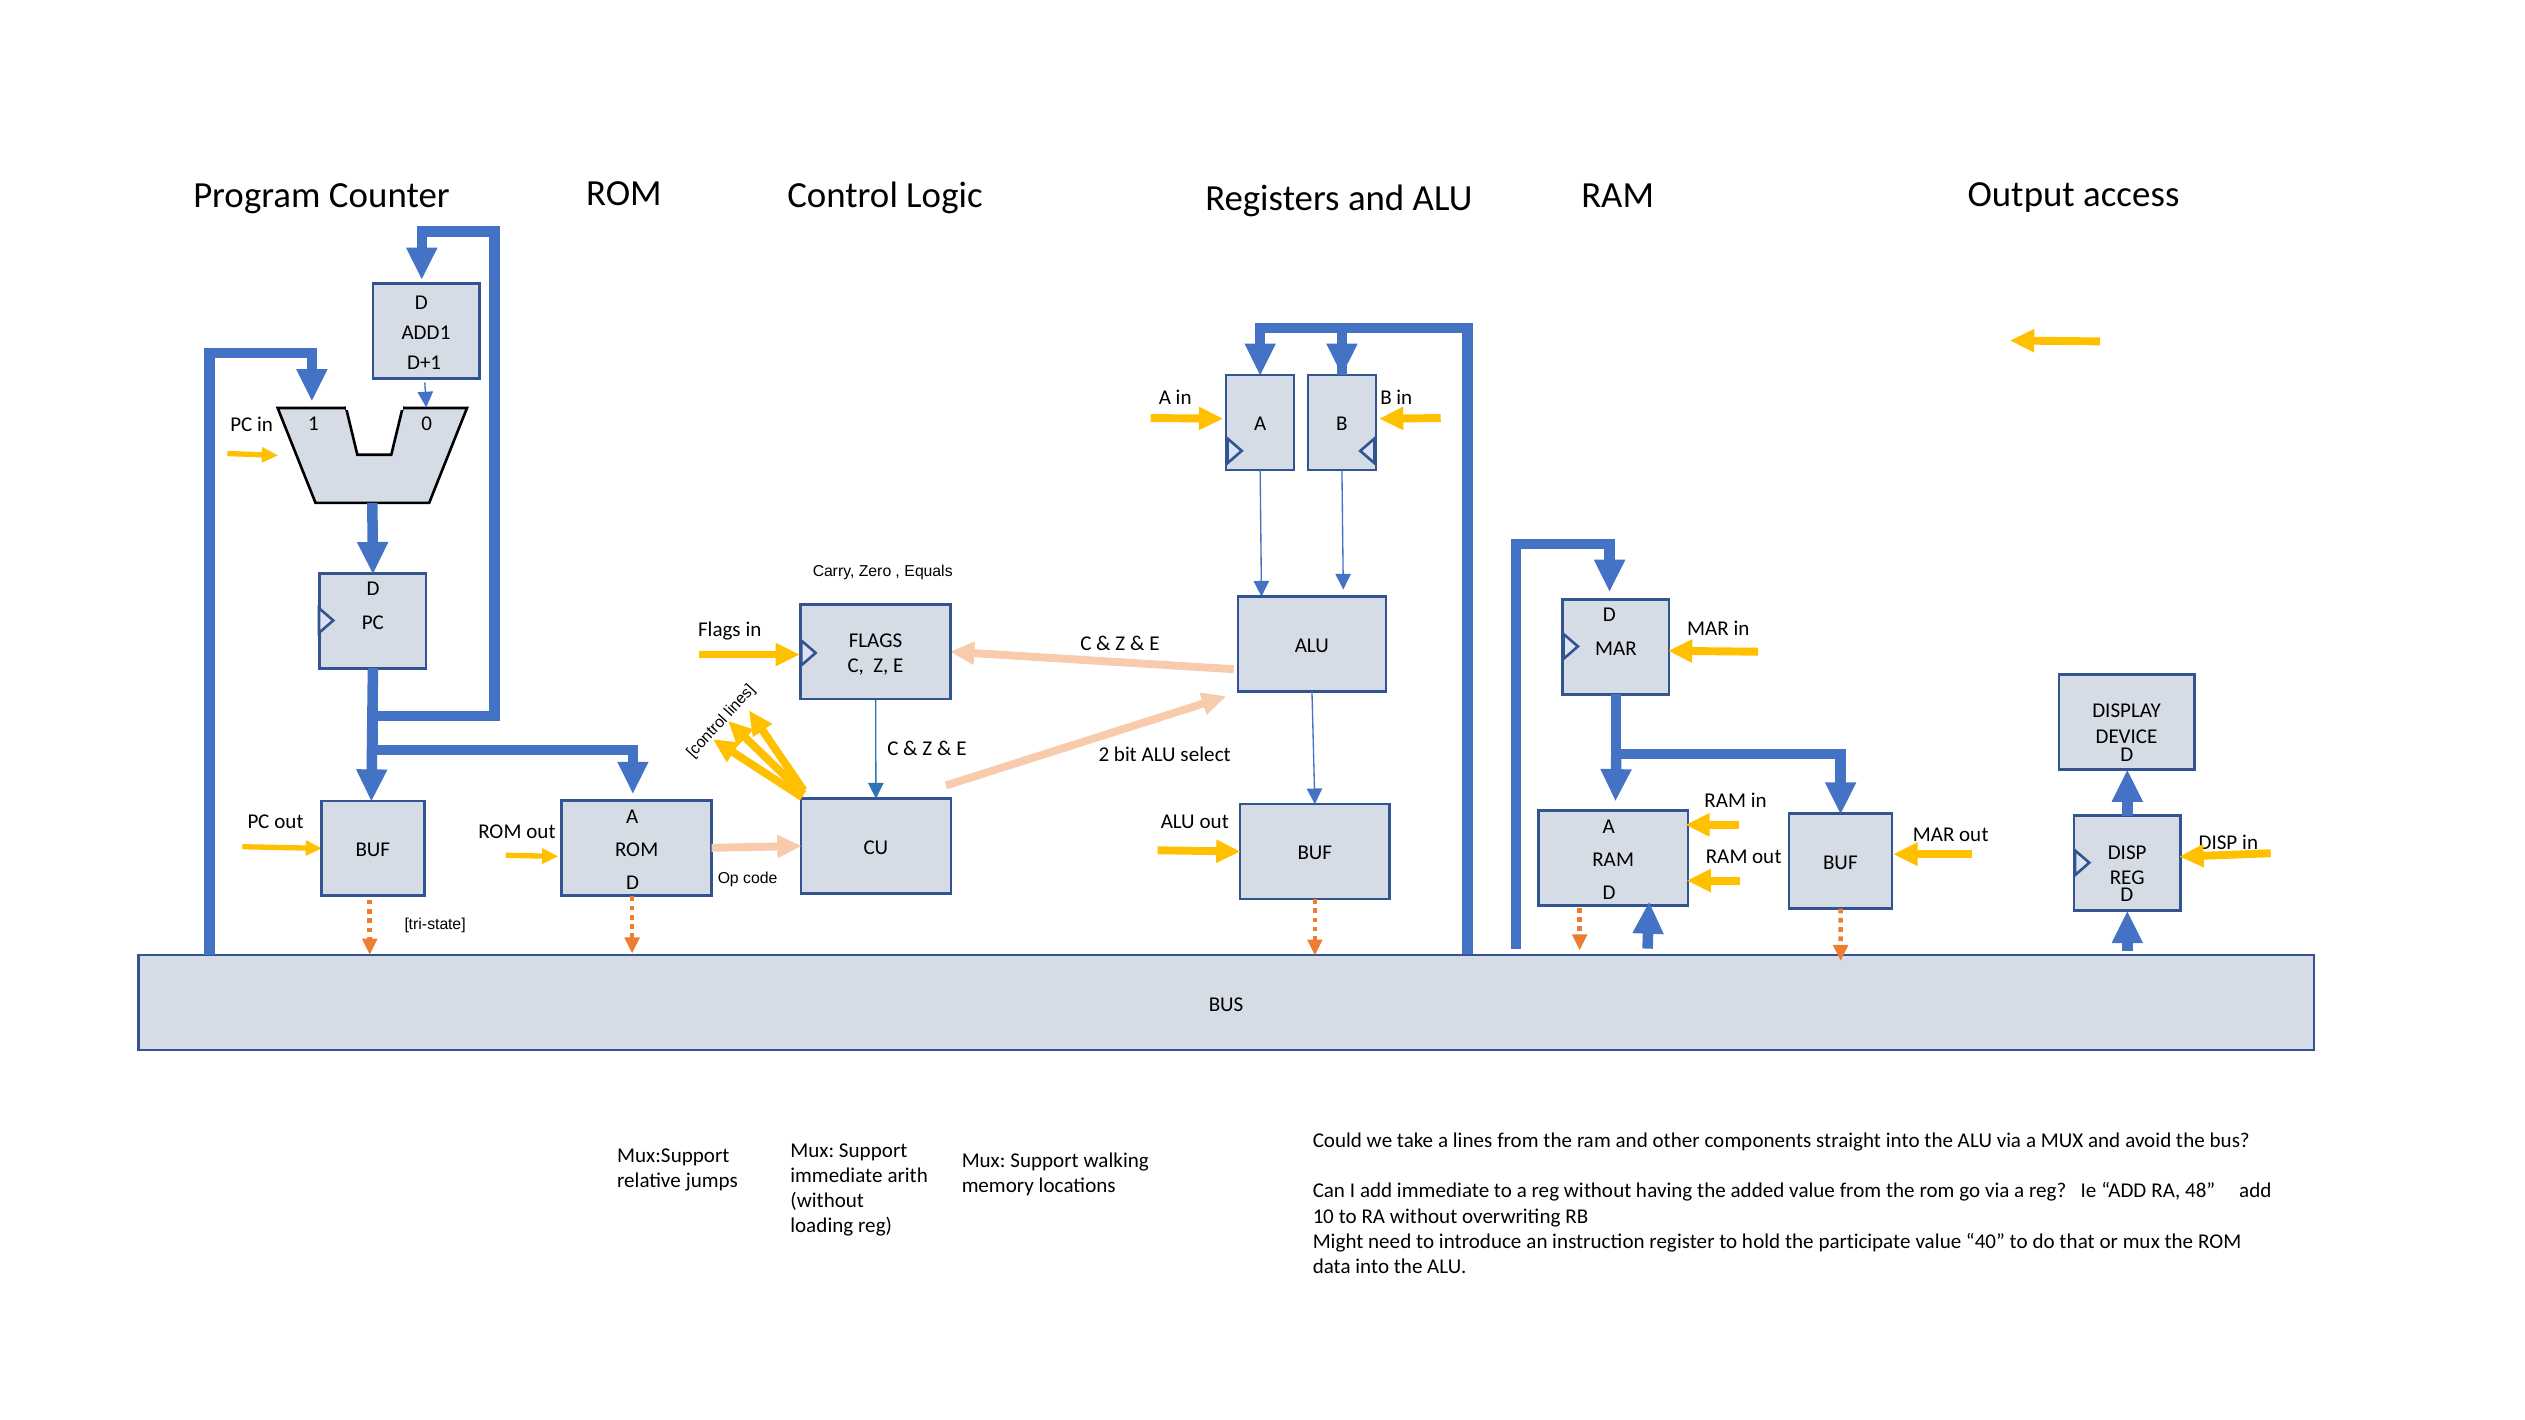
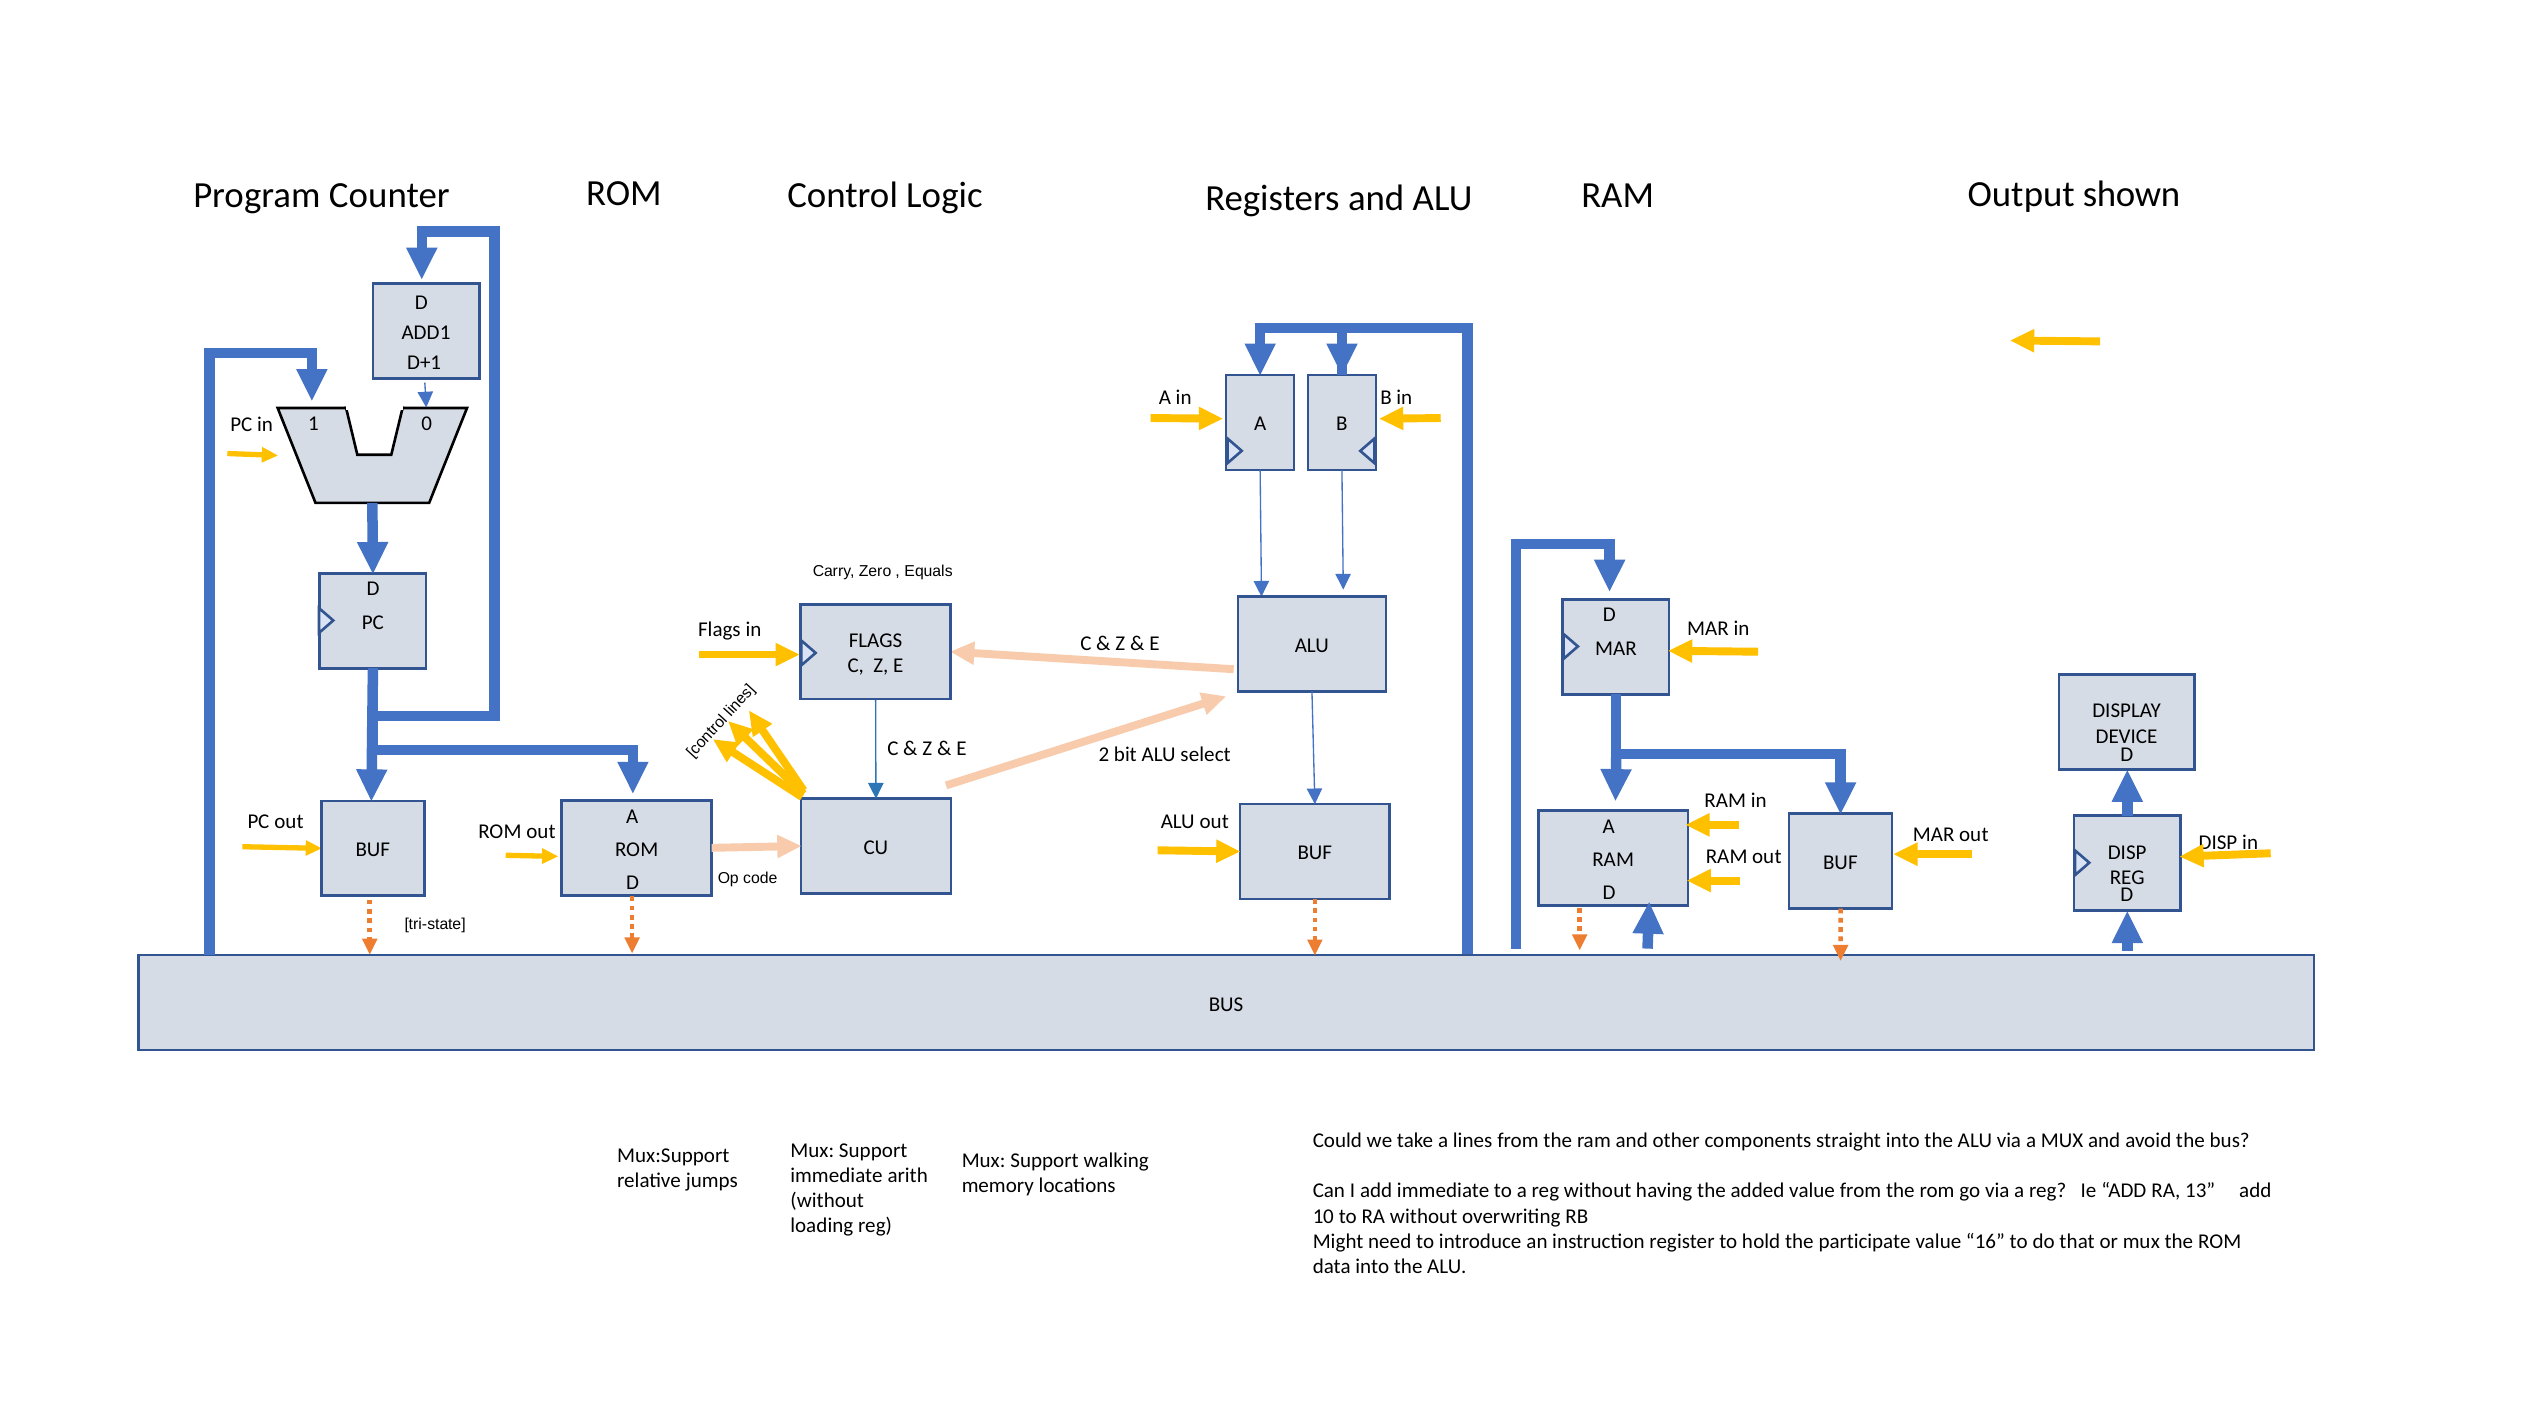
access: access -> shown (2131, 194)
48: 48 -> 13 (2200, 1191)
40: 40 -> 16 (1985, 1242)
